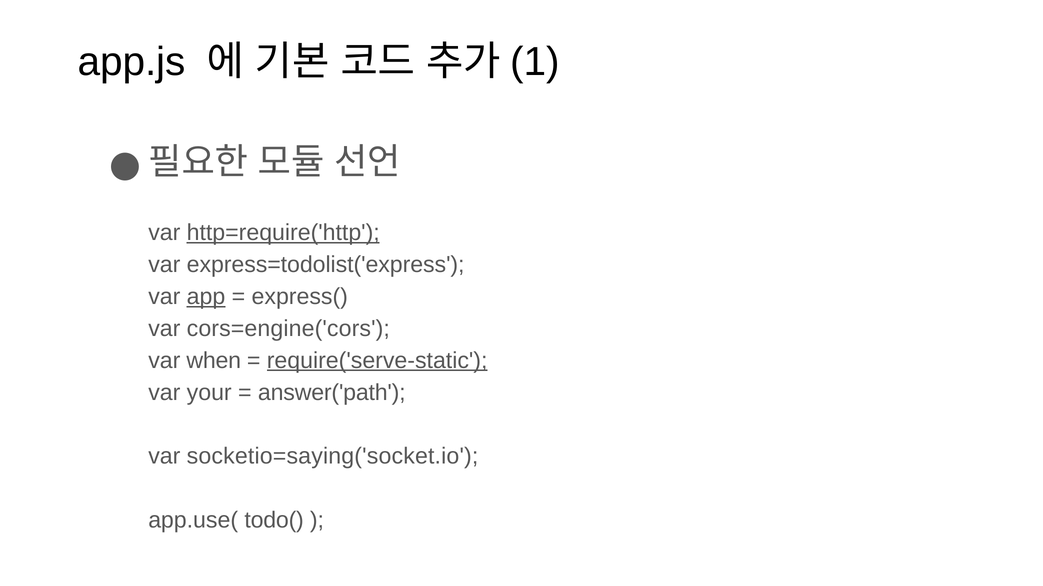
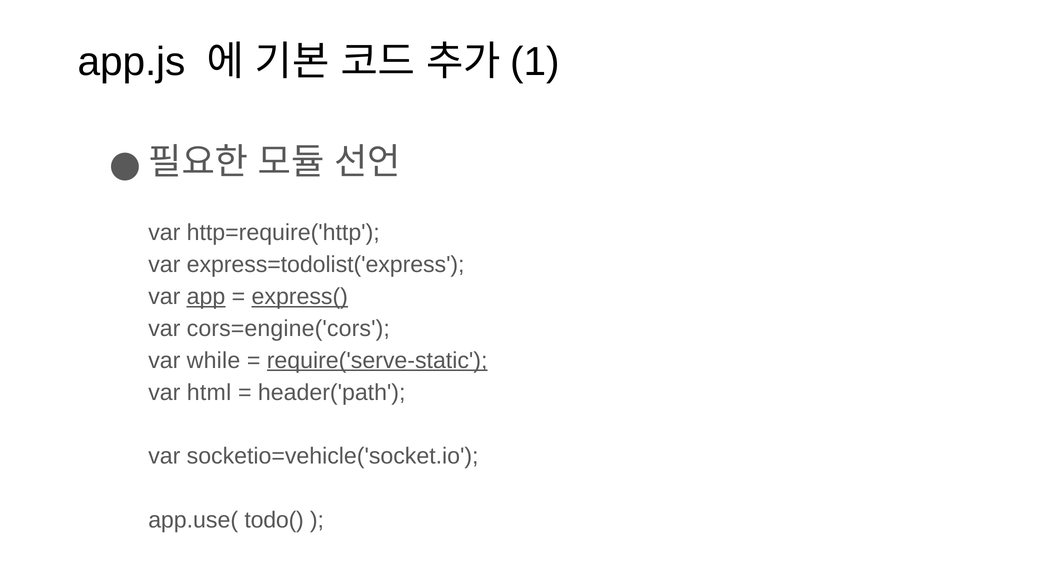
http=require('http underline: present -> none (283, 233)
express( underline: none -> present (300, 297)
when: when -> while (214, 361)
your: your -> html (209, 393)
answer('path: answer('path -> header('path (332, 393)
socketio=saying('socket.io: socketio=saying('socket.io -> socketio=vehicle('socket.io (333, 457)
